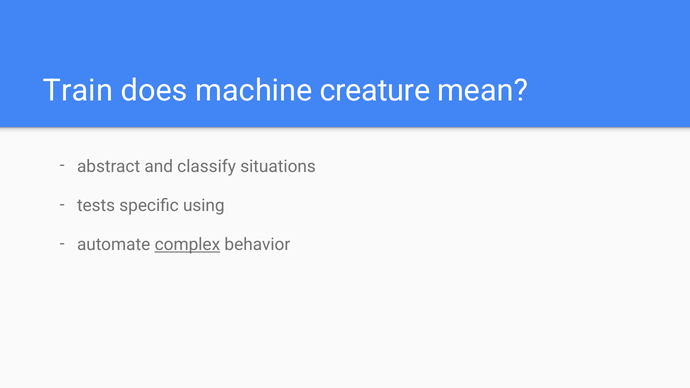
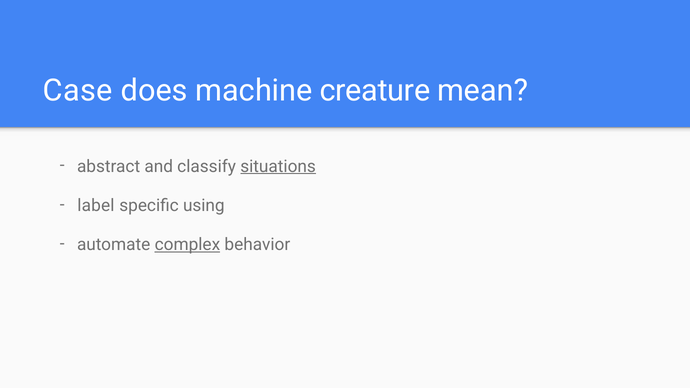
Train: Train -> Case (78, 90)
situations underline: none -> present (278, 166)
tests: tests -> label (96, 205)
